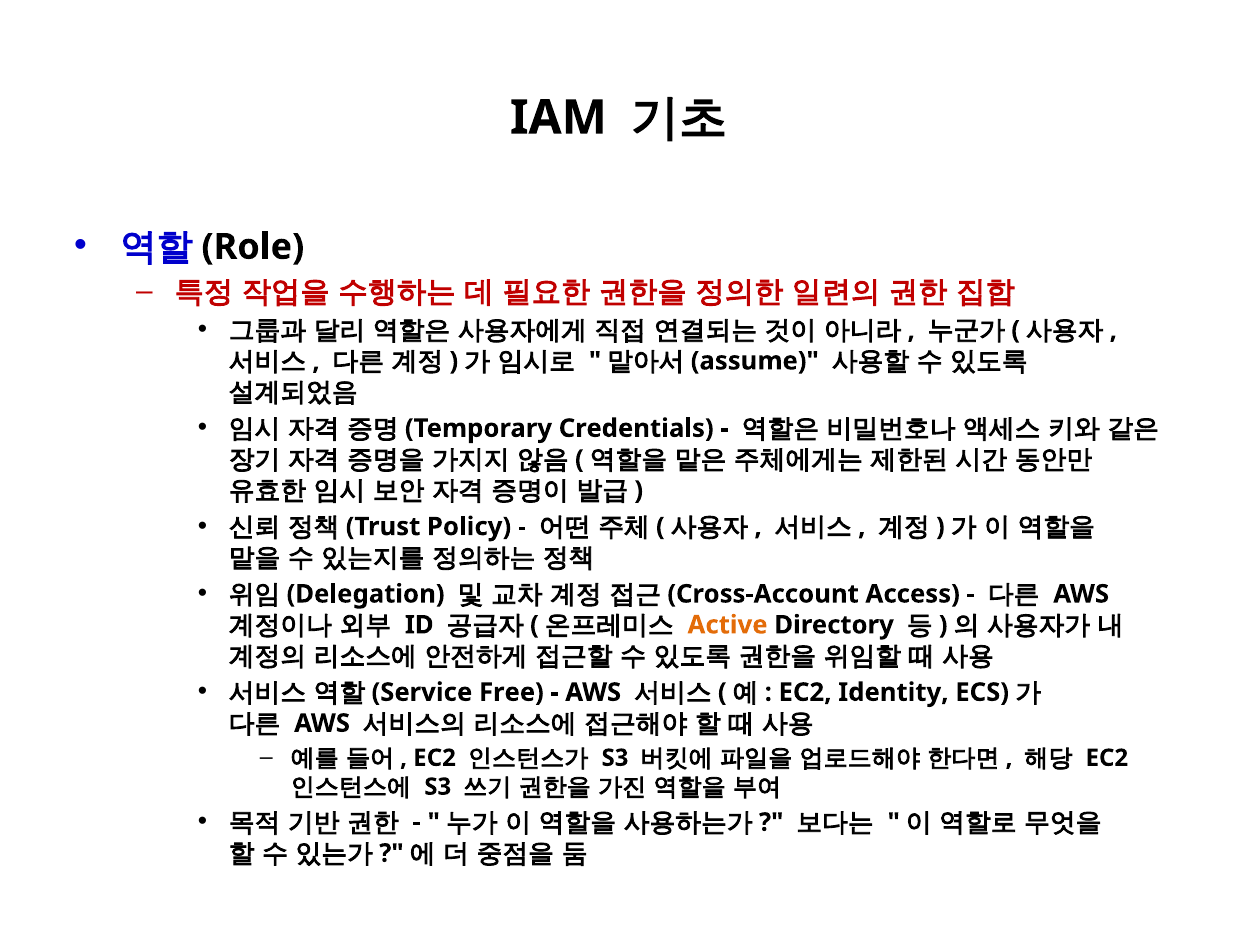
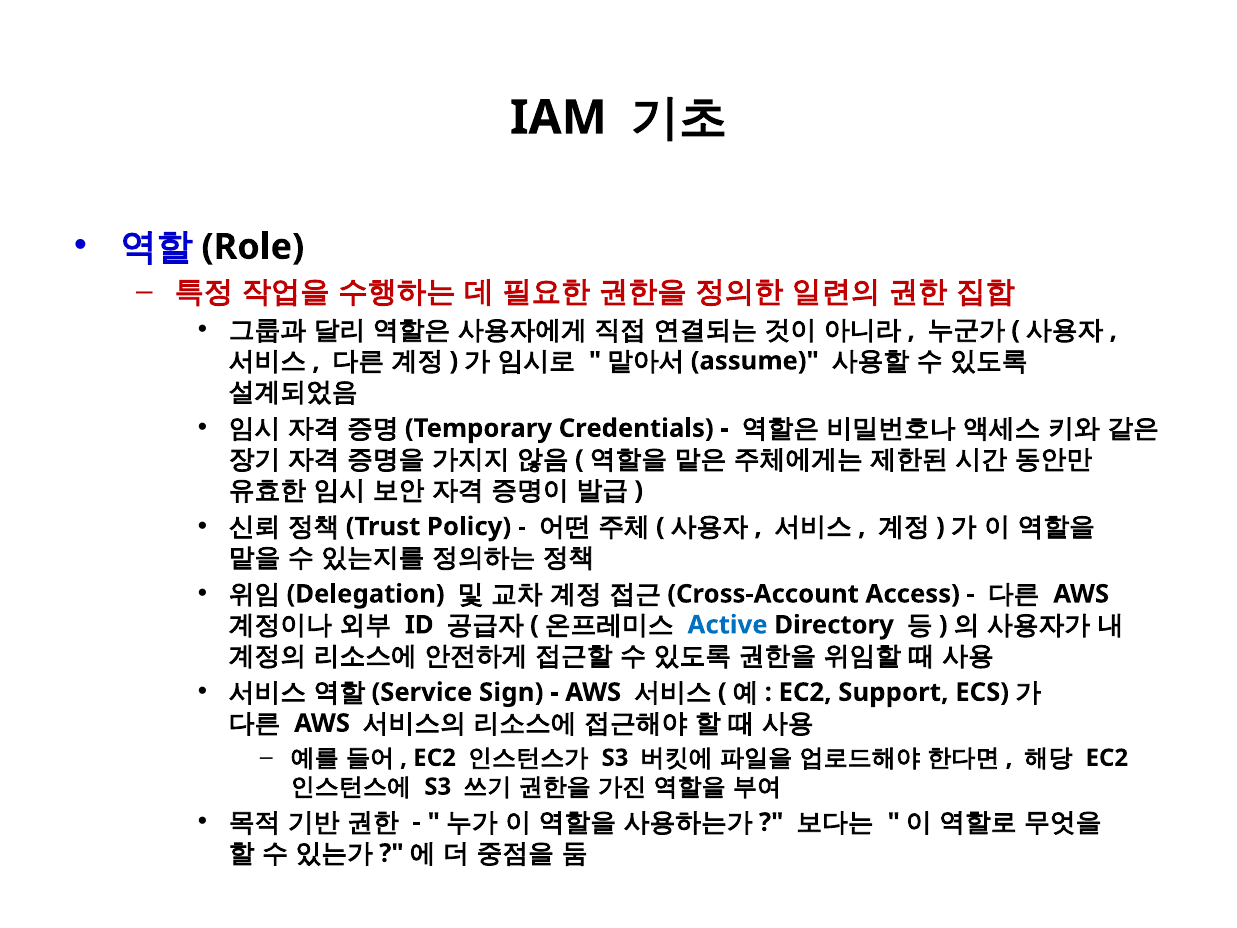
Active colour: orange -> blue (728, 625)
Free: Free -> Sign (511, 692)
Identity: Identity -> Support (893, 692)
